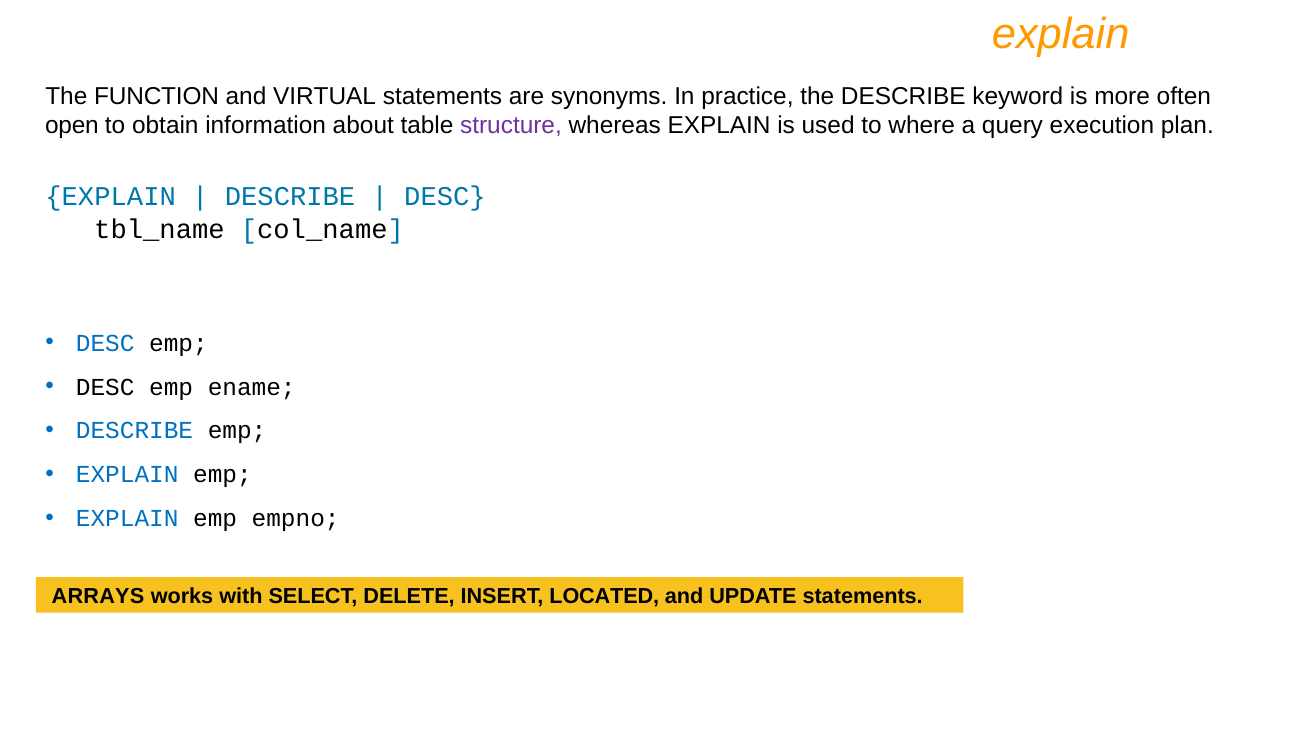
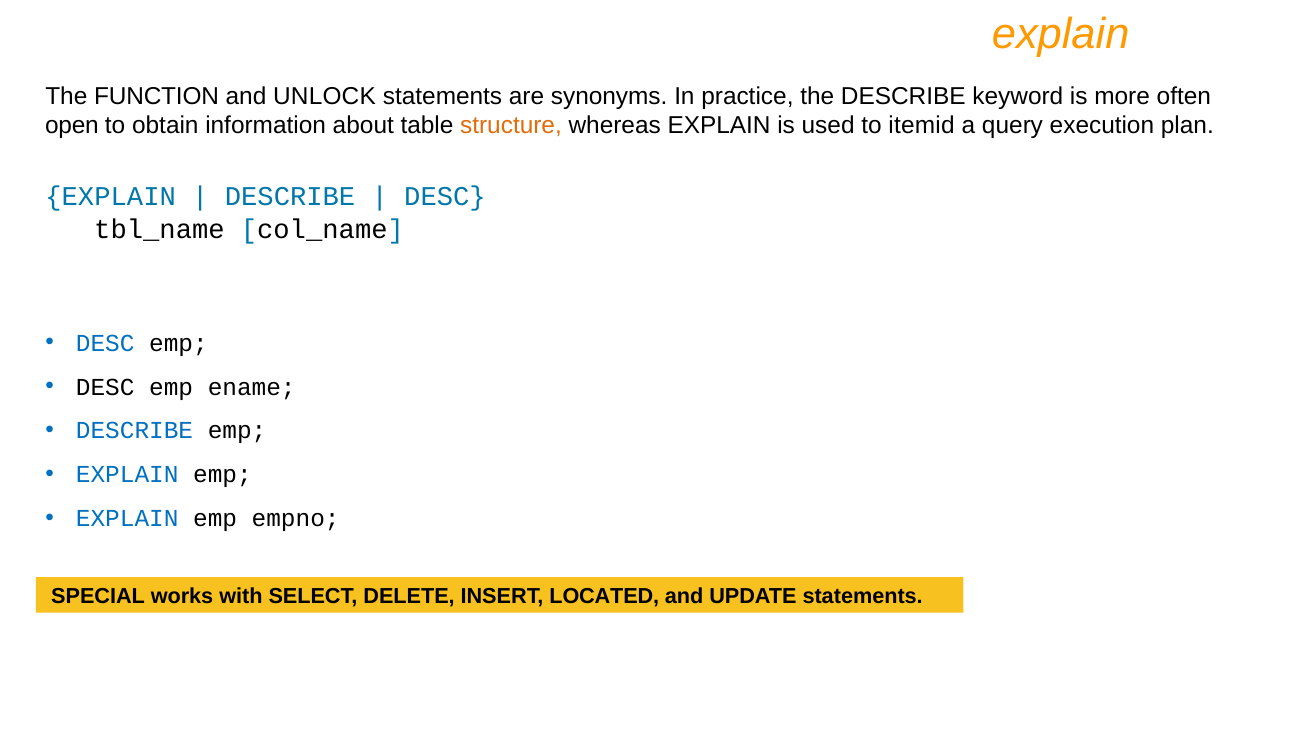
VIRTUAL: VIRTUAL -> UNLOCK (324, 96)
structure colour: purple -> orange (511, 126)
where: where -> itemid (922, 126)
ARRAYS: ARRAYS -> SPECIAL (98, 597)
